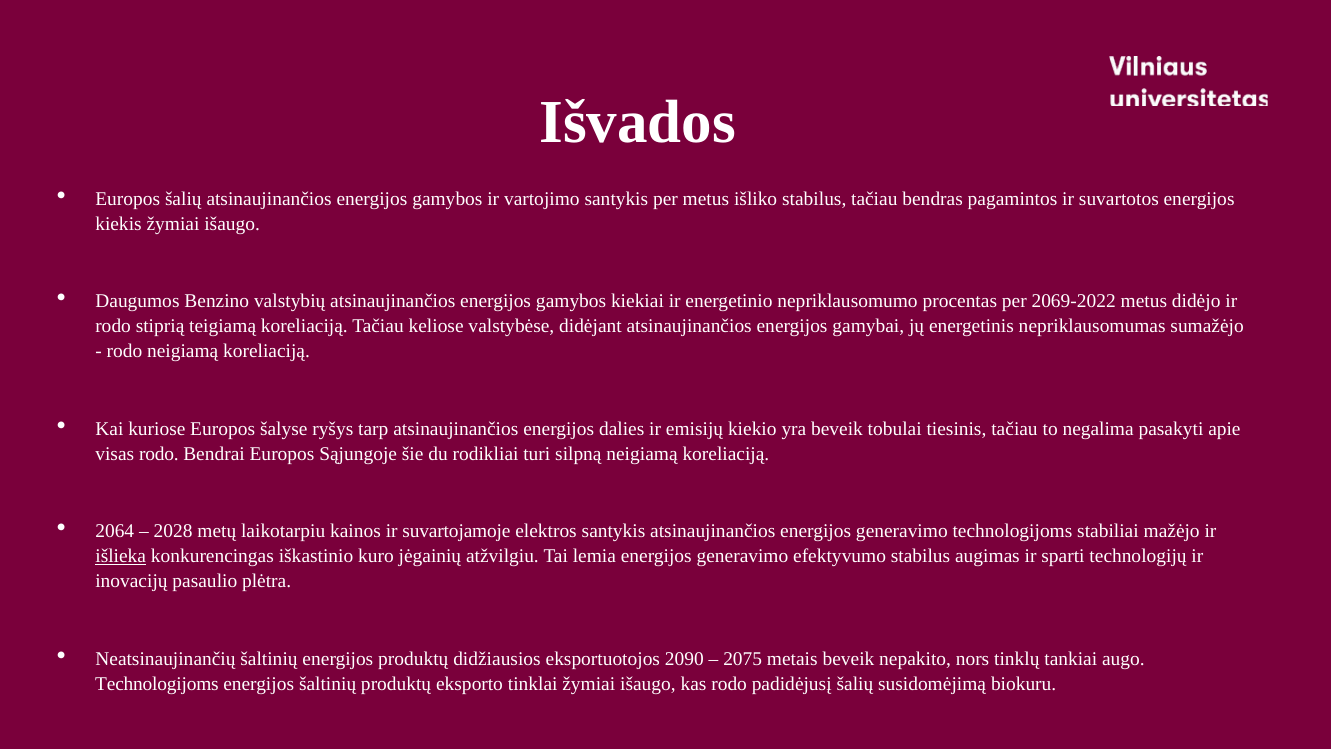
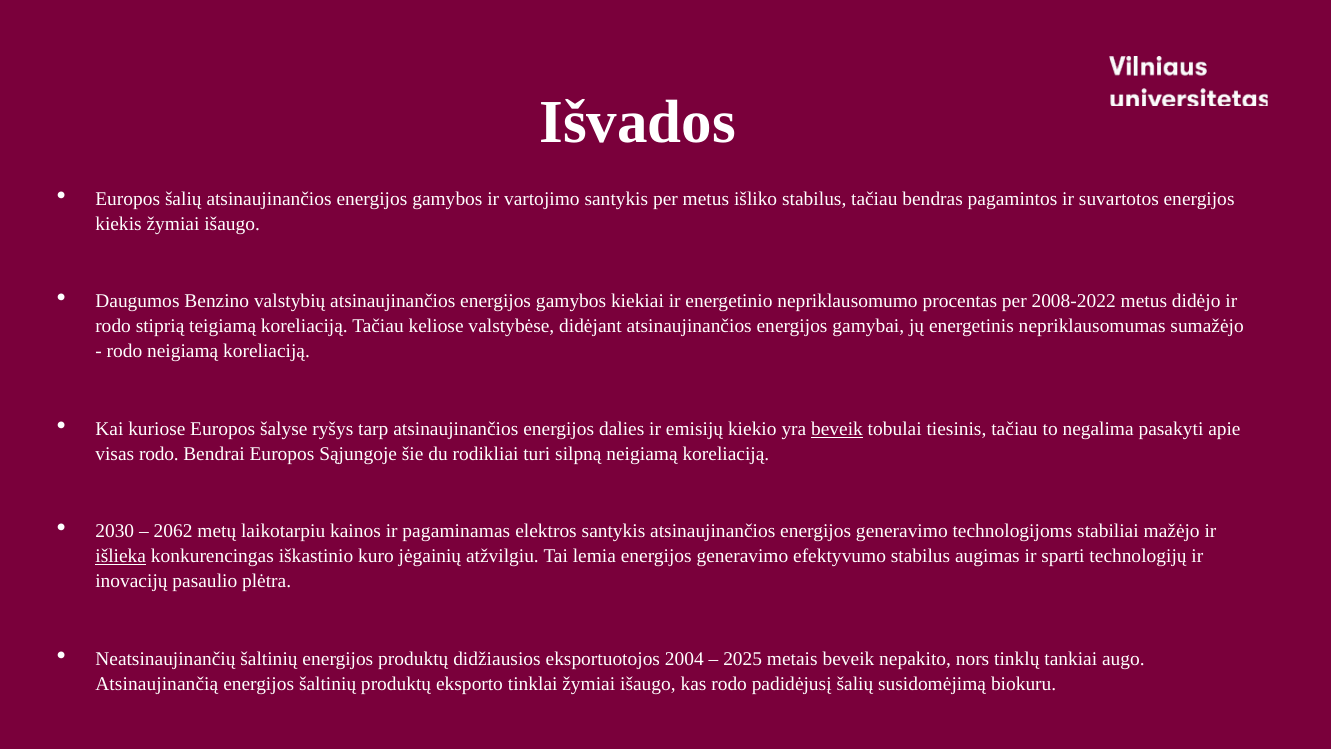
2069-2022: 2069-2022 -> 2008-2022 (1074, 301)
beveik underline: none -> present (837, 429)
2064: 2064 -> 2030 (115, 531)
2028: 2028 -> 2062 (173, 531)
suvartojamoje: suvartojamoje -> pagaminamas (456, 531)
2090: 2090 -> 2004 (684, 659)
2075: 2075 -> 2025 (743, 659)
Technologijoms: Technologijoms -> Atsinaujinančią (157, 684)
